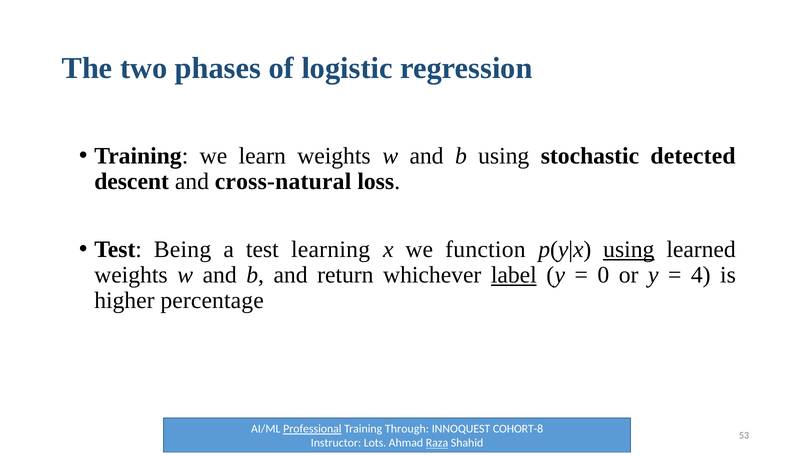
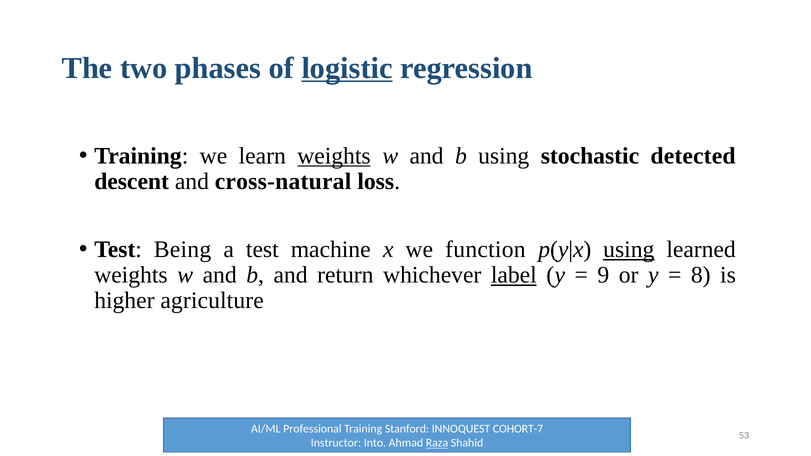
logistic underline: none -> present (347, 68)
weights underline: none -> present (334, 156)
learning: learning -> machine (331, 249)
0: 0 -> 9 (603, 275)
4: 4 -> 8 (701, 275)
percentage: percentage -> agriculture (212, 301)
Professional underline: present -> none (312, 429)
Through: Through -> Stanford (407, 429)
COHORT-8: COHORT-8 -> COHORT-7 (518, 429)
Lots: Lots -> Into (375, 443)
